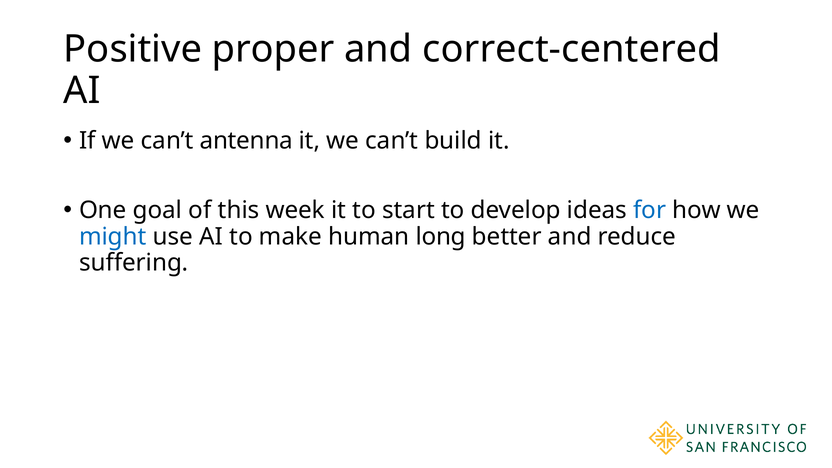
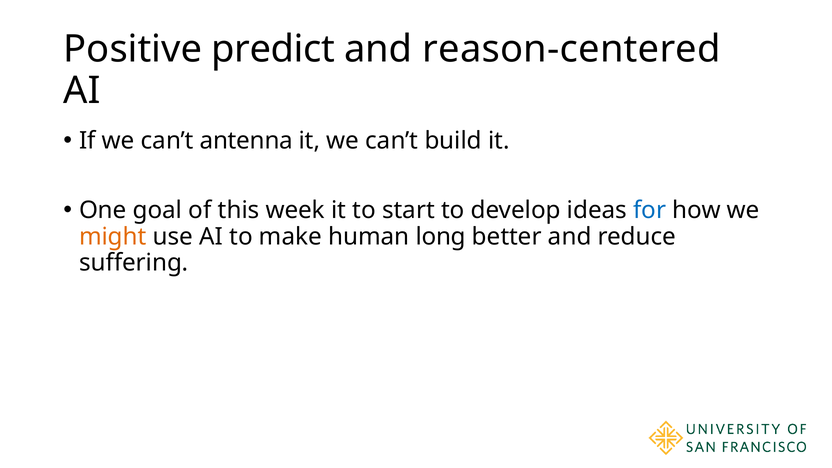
proper: proper -> predict (273, 49)
correct-centered: correct-centered -> reason-centered (572, 49)
might colour: blue -> orange (113, 237)
